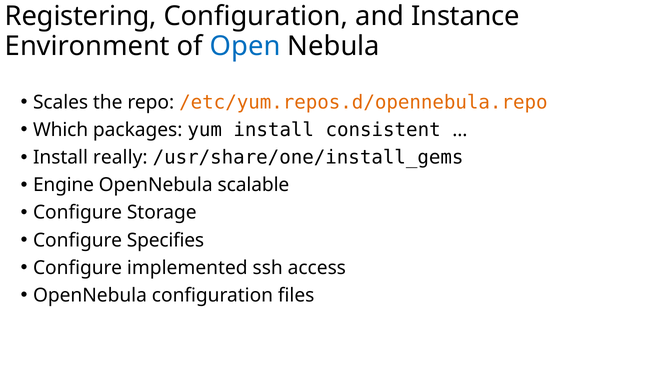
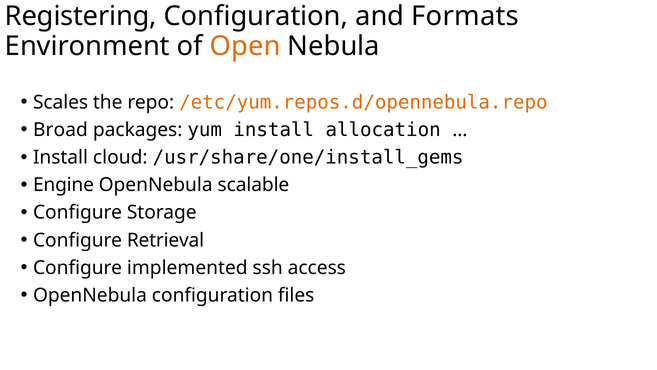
Instance: Instance -> Formats (465, 16)
Open colour: blue -> orange (245, 46)
Which: Which -> Broad (60, 130)
consistent: consistent -> allocation (383, 130)
really: really -> cloud (120, 157)
Specifies: Specifies -> Retrieval (165, 240)
